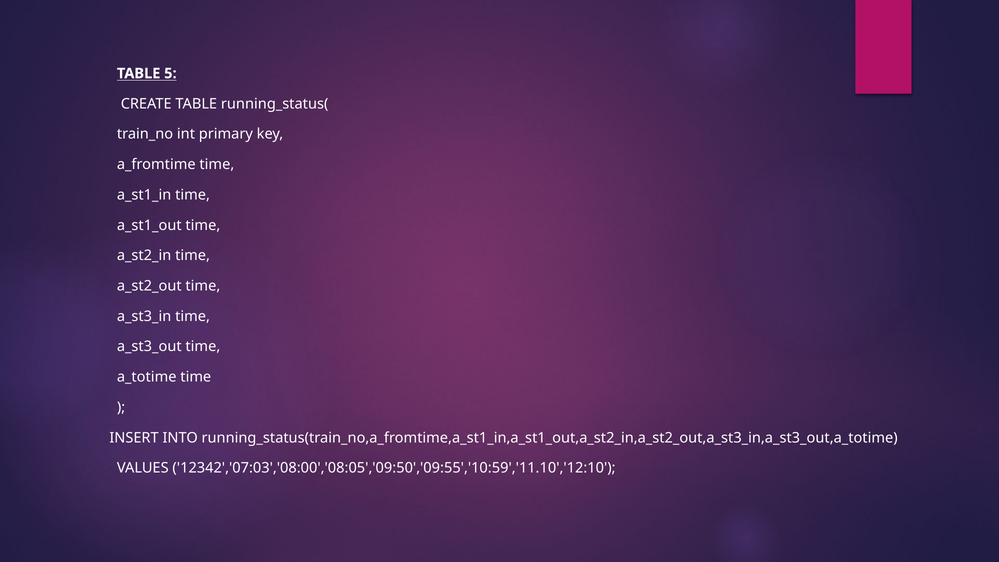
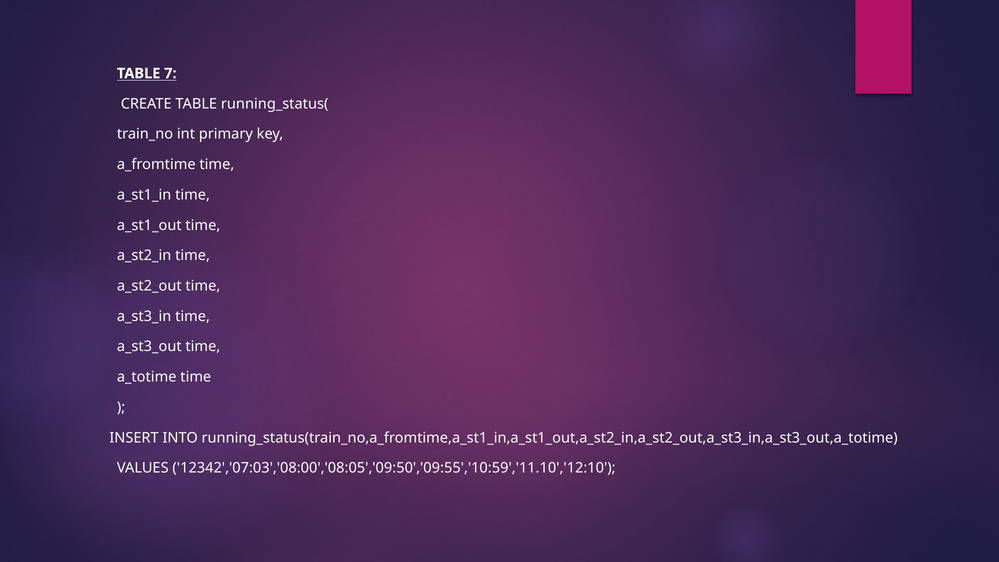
5: 5 -> 7 (170, 73)
